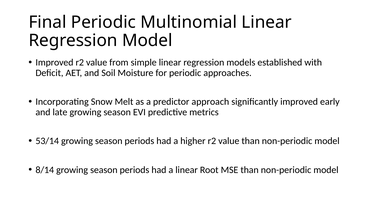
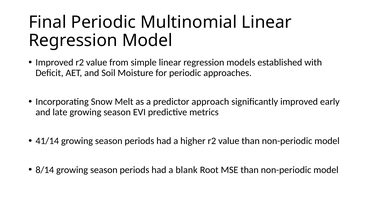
53/14: 53/14 -> 41/14 (47, 141)
a linear: linear -> blank (187, 170)
